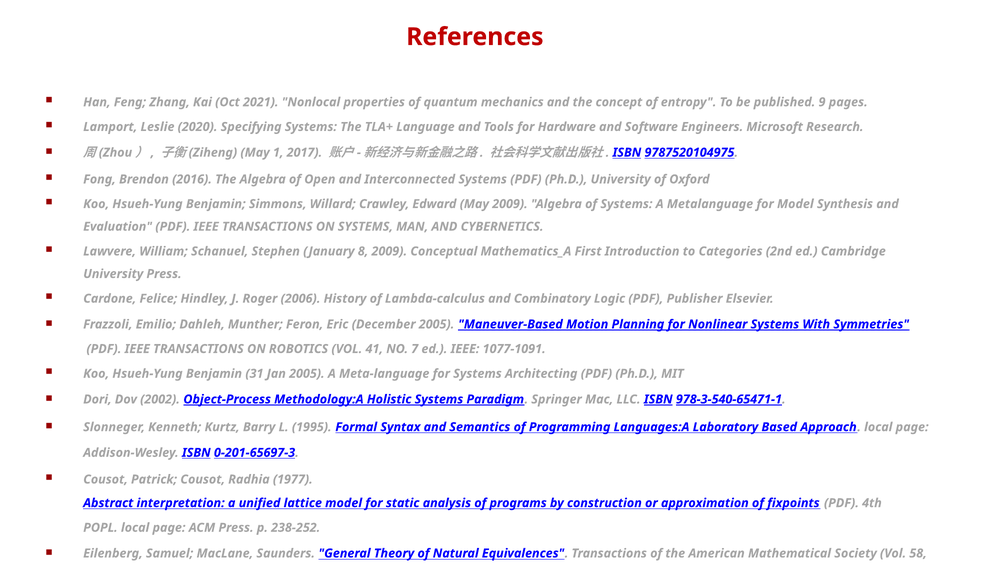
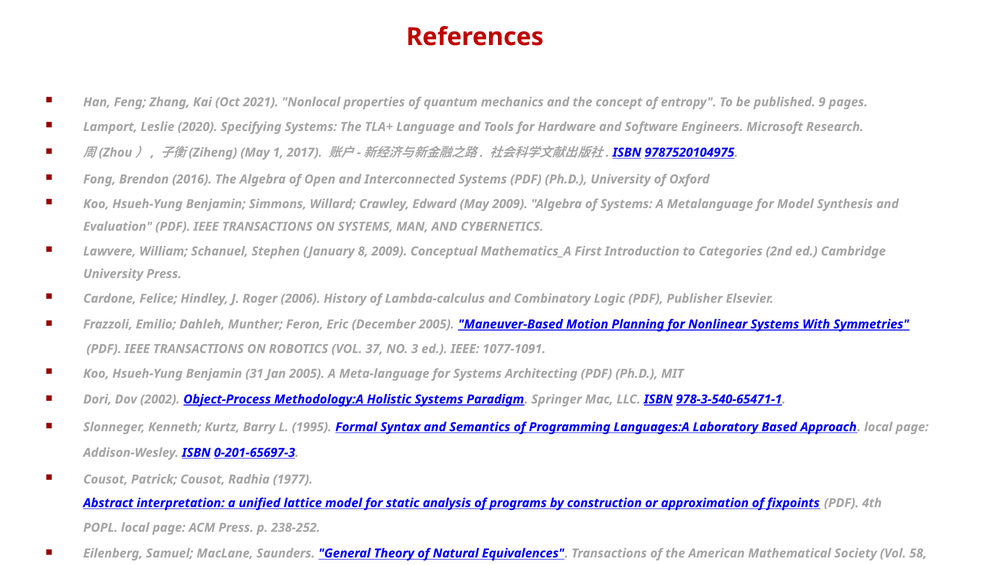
41: 41 -> 37 (374, 349)
7: 7 -> 3 (415, 349)
